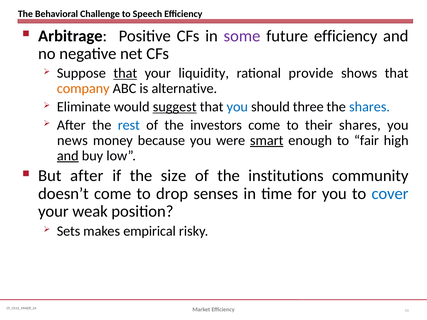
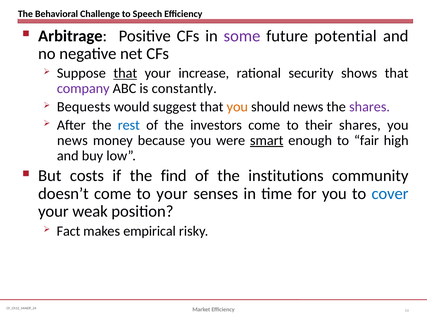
future efficiency: efficiency -> potential (345, 36)
liquidity: liquidity -> increase (204, 73)
provide: provide -> security (311, 73)
company colour: orange -> purple (83, 89)
alternative: alternative -> constantly (184, 89)
Eliminate: Eliminate -> Bequests (84, 107)
suggest underline: present -> none (175, 107)
you colour: blue -> orange (237, 107)
should three: three -> news (308, 107)
shares colour: blue -> purple (370, 107)
and underline: present -> none (68, 156)
But after: after -> costs (87, 176)
size: size -> find (174, 176)
to drop: drop -> your (172, 194)
Sets: Sets -> Fact (69, 231)
